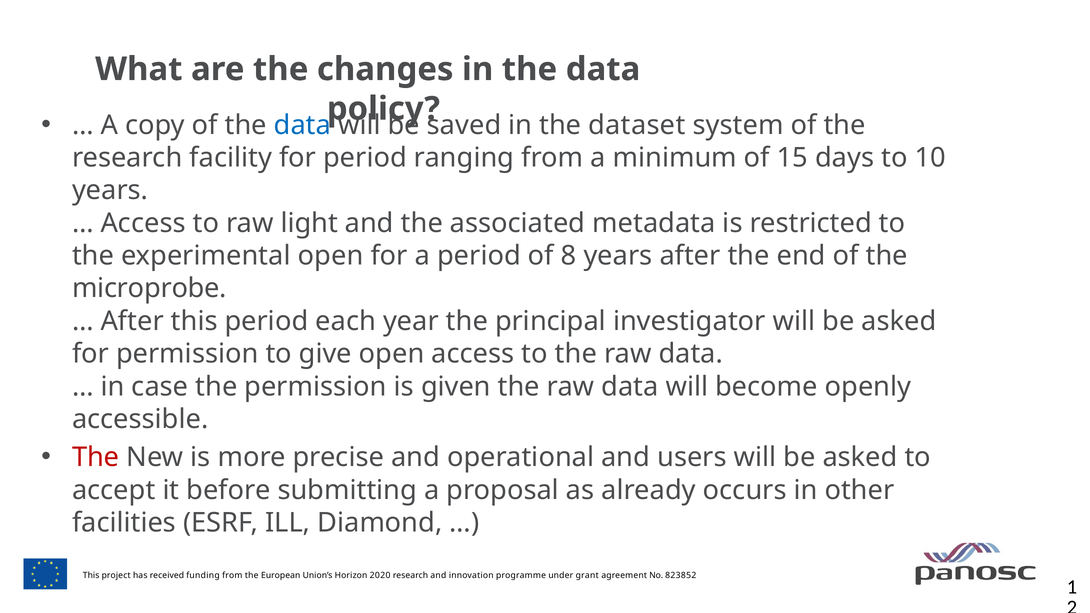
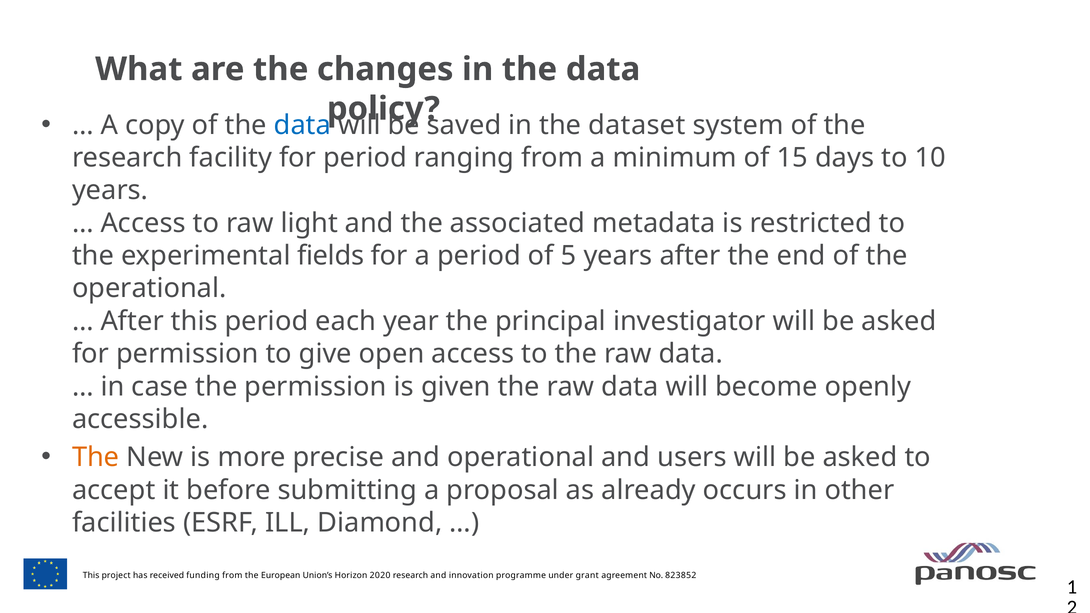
experimental open: open -> fields (331, 256)
8: 8 -> 5 (569, 256)
microprobe: microprobe -> operational (149, 289)
The colour: red -> orange (96, 457)
